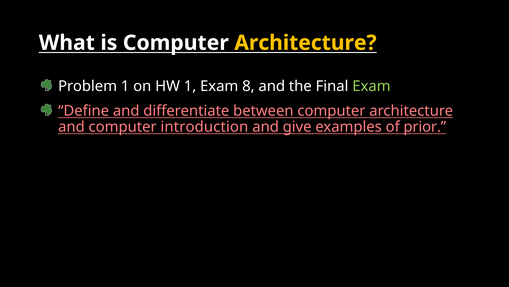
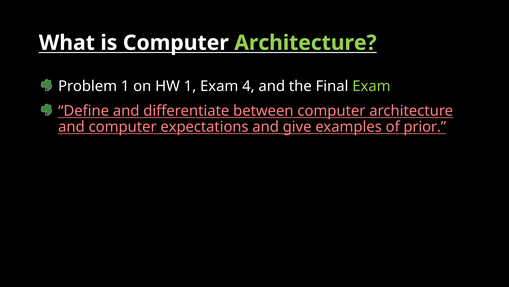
Architecture colour: yellow -> light green (305, 43)
8: 8 -> 4 (248, 86)
introduction: introduction -> expectations (204, 127)
